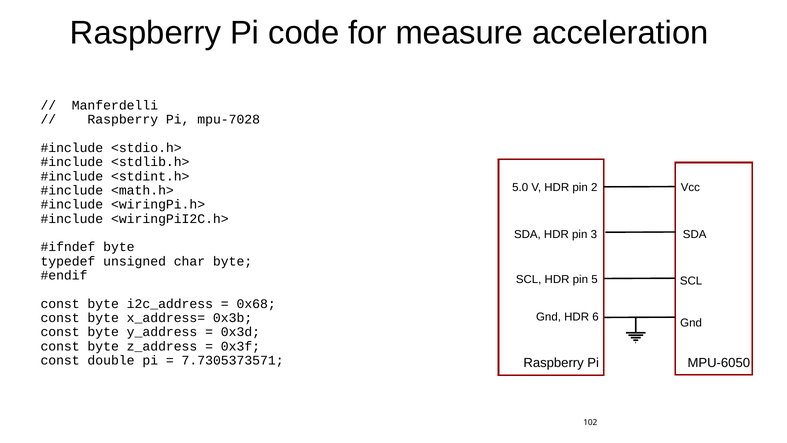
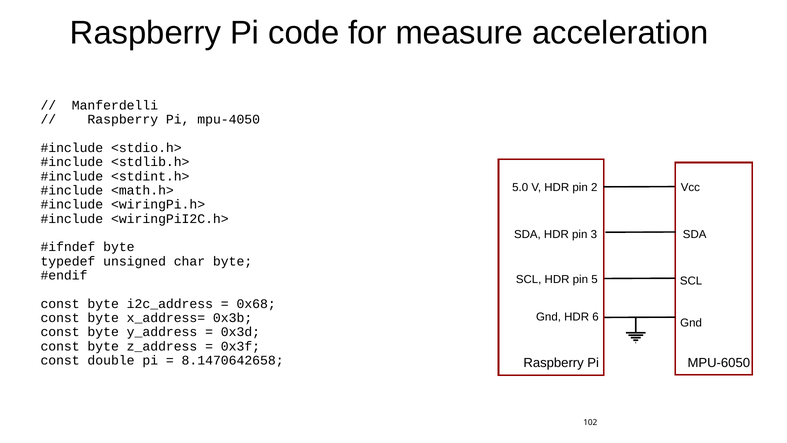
mpu-7028: mpu-7028 -> mpu-4050 (229, 120)
7.7305373571: 7.7305373571 -> 8.1470642658 (233, 360)
